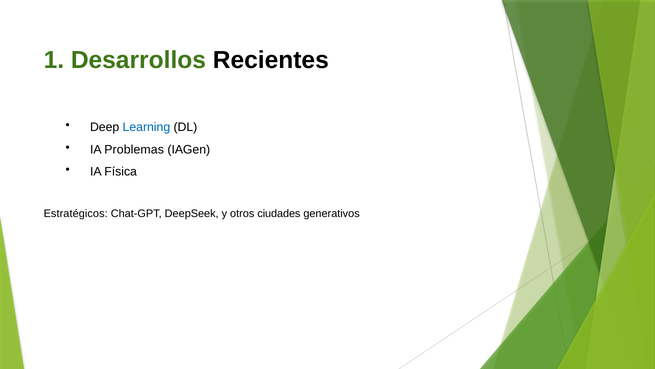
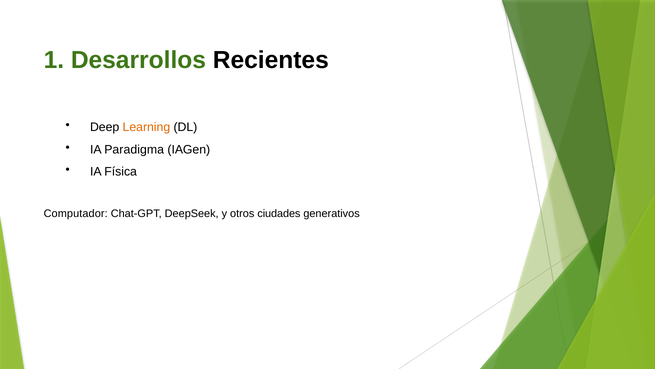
Learning colour: blue -> orange (146, 127)
Problemas: Problemas -> Paradigma (134, 149)
Estratégicos: Estratégicos -> Computador (76, 213)
